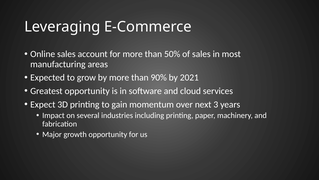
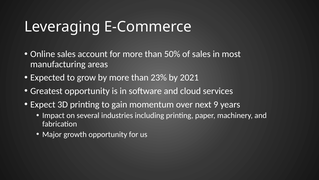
90%: 90% -> 23% (159, 77)
3: 3 -> 9 (216, 104)
